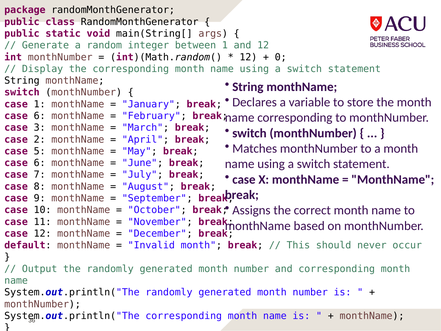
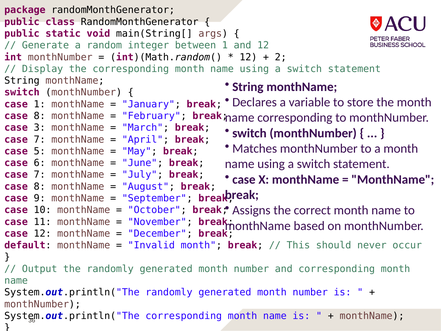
0: 0 -> 2 (281, 57)
6: 6 -> 8 (40, 116)
2: 2 -> 7 (40, 139)
